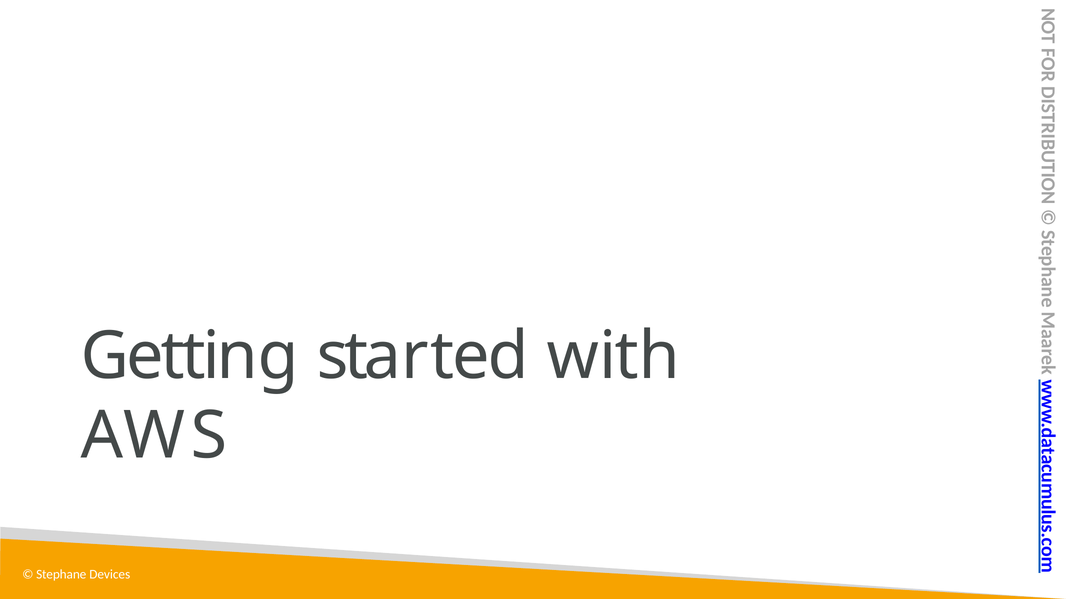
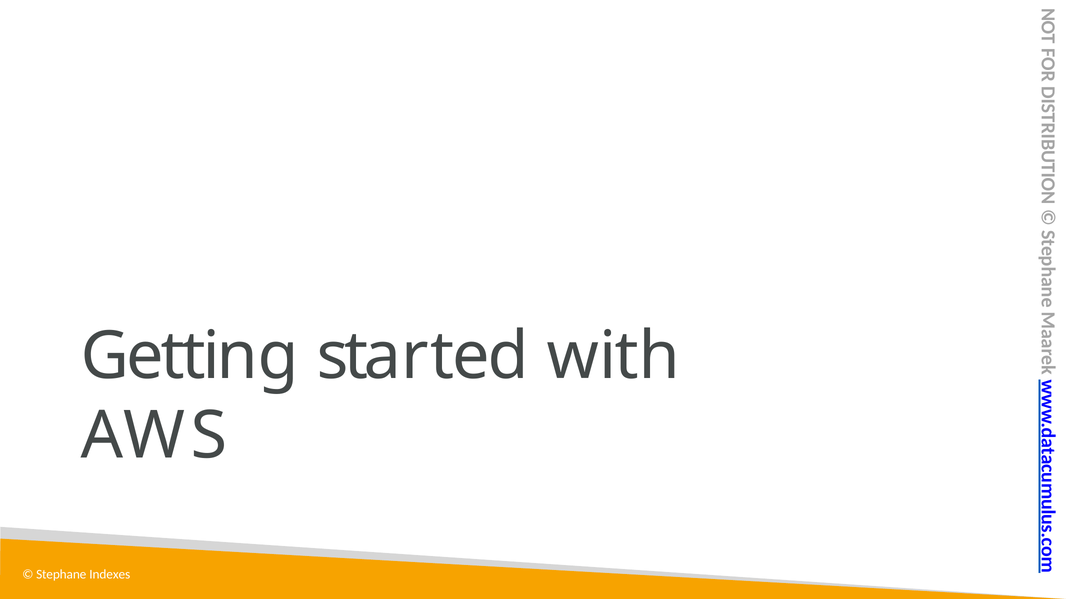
Devices: Devices -> Indexes (110, 575)
